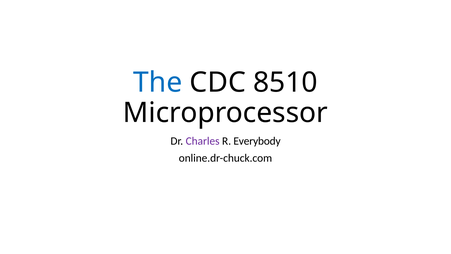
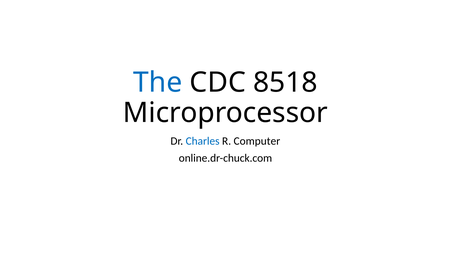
8510: 8510 -> 8518 (285, 82)
Charles colour: purple -> blue (203, 141)
Everybody: Everybody -> Computer (257, 141)
